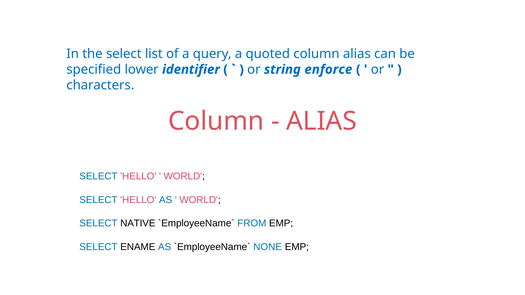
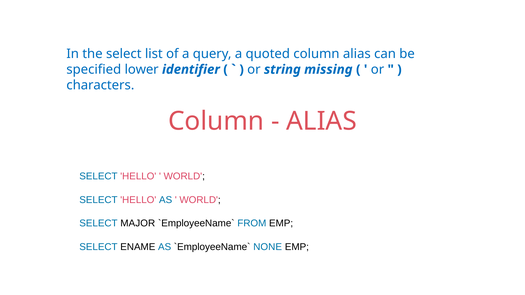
enforce: enforce -> missing (328, 70)
NATIVE: NATIVE -> MAJOR (138, 224)
